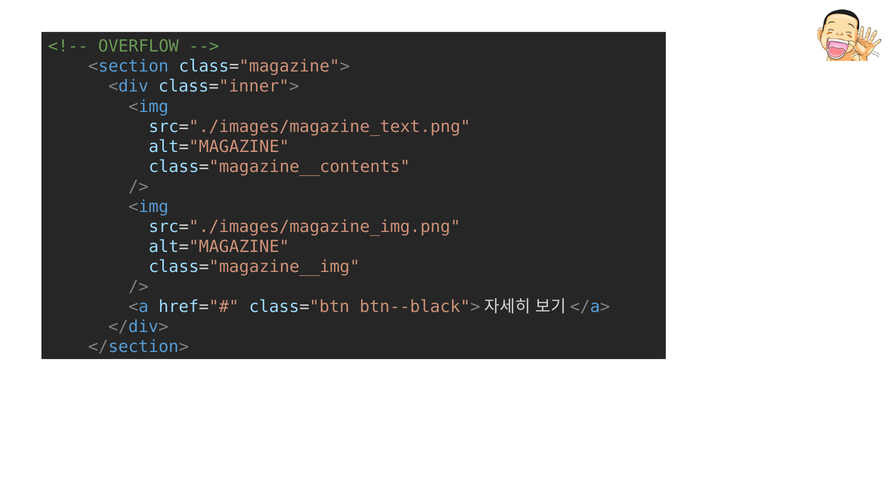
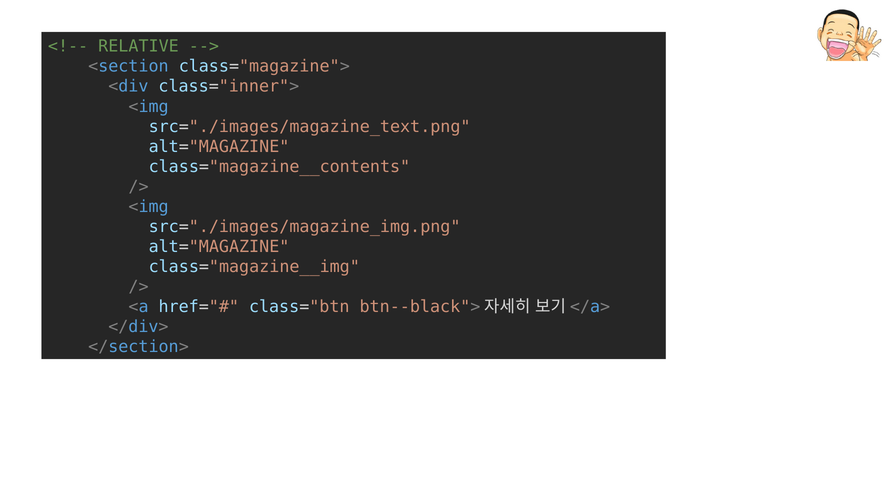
OVERFLOW: OVERFLOW -> RELATIVE (139, 46)
